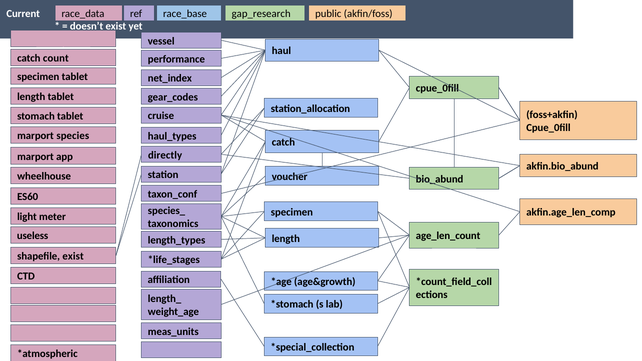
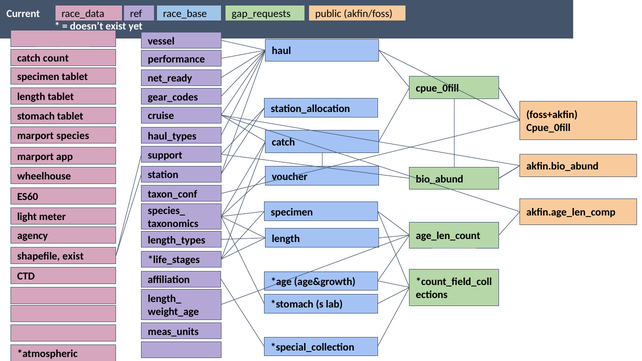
gap_research: gap_research -> gap_requests (261, 14)
net_index: net_index -> net_ready (170, 78)
directly: directly -> support (165, 155)
useless: useless -> agency (33, 236)
